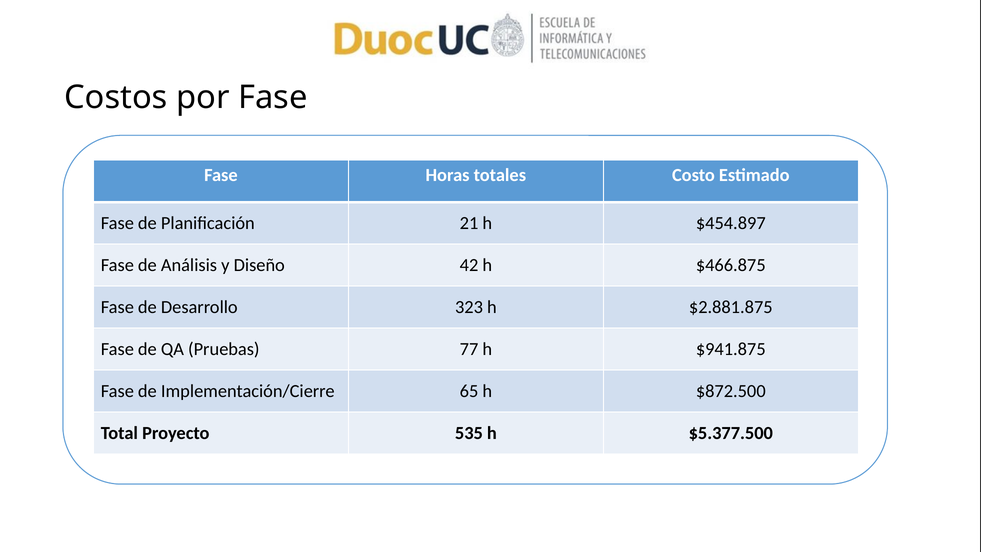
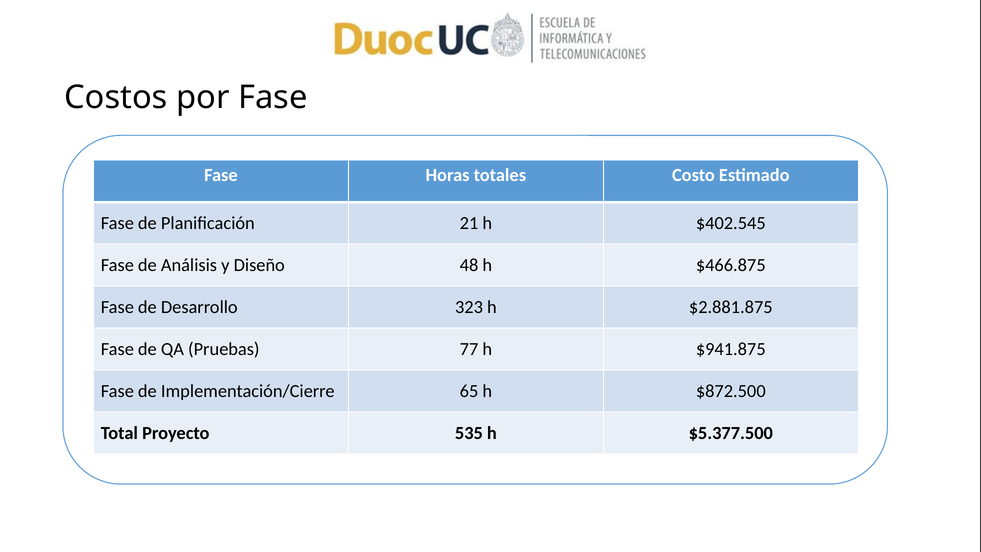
$454.897: $454.897 -> $402.545 (731, 223)
42: 42 -> 48 (469, 265)
